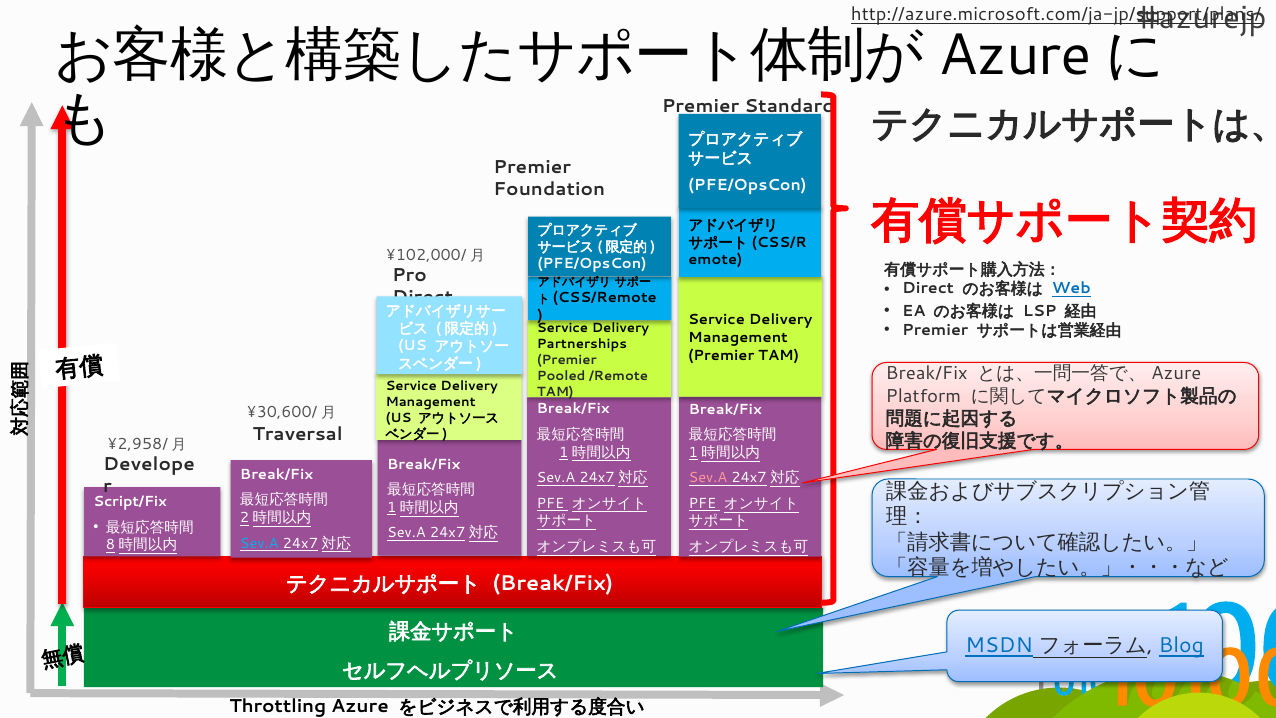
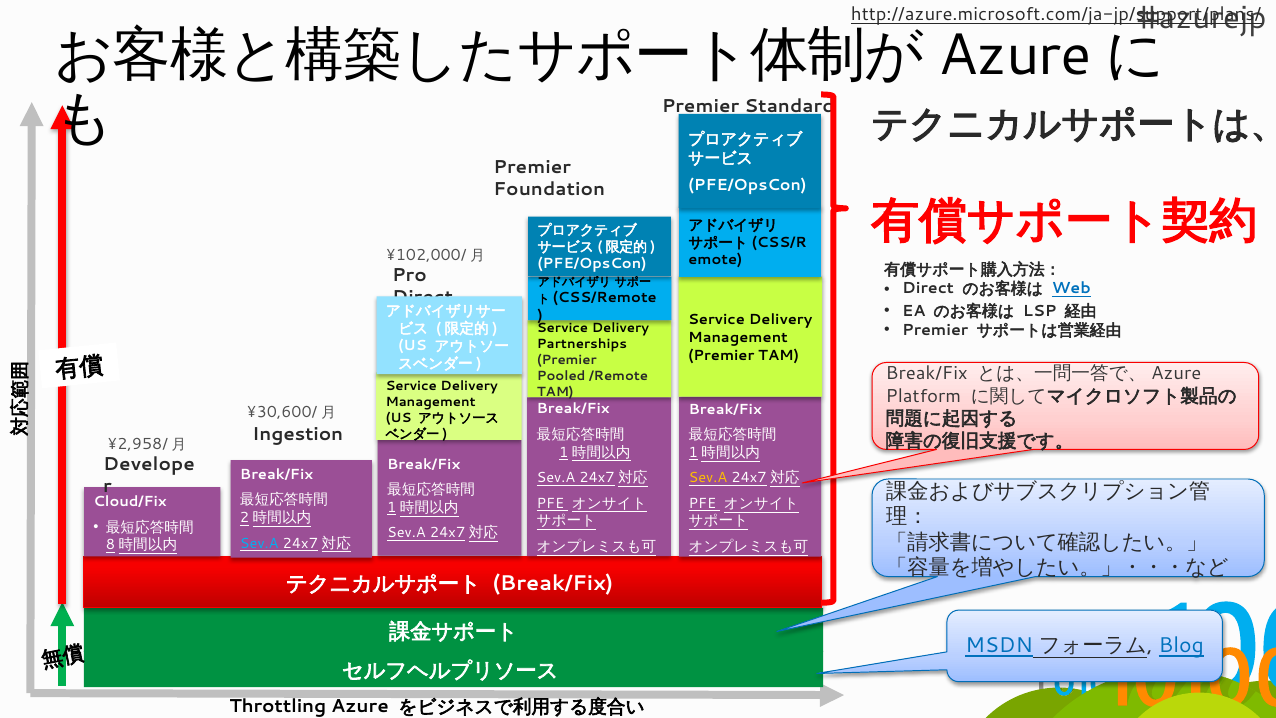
Traversal: Traversal -> Ingestion (298, 434)
Sev.A colour: pink -> yellow (708, 478)
Script/Fix: Script/Fix -> Cloud/Fix (130, 502)
